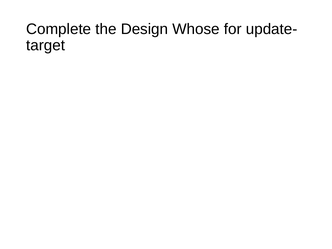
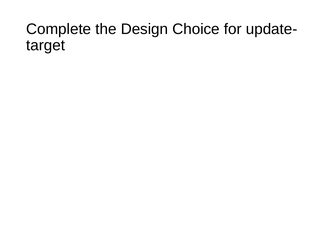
Whose: Whose -> Choice (196, 29)
